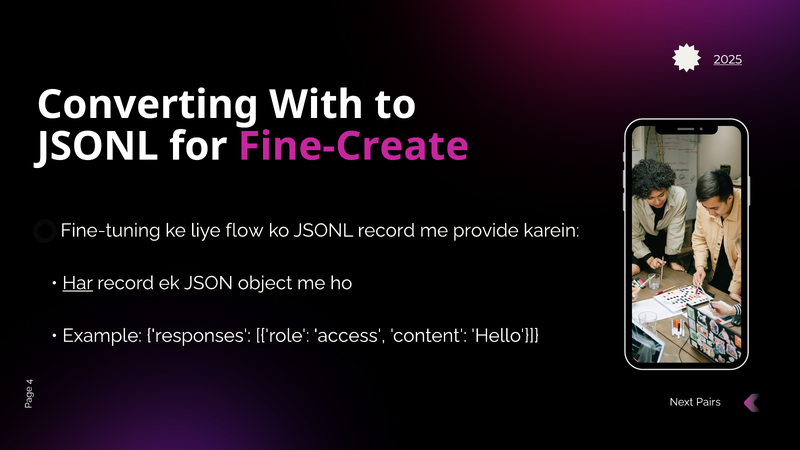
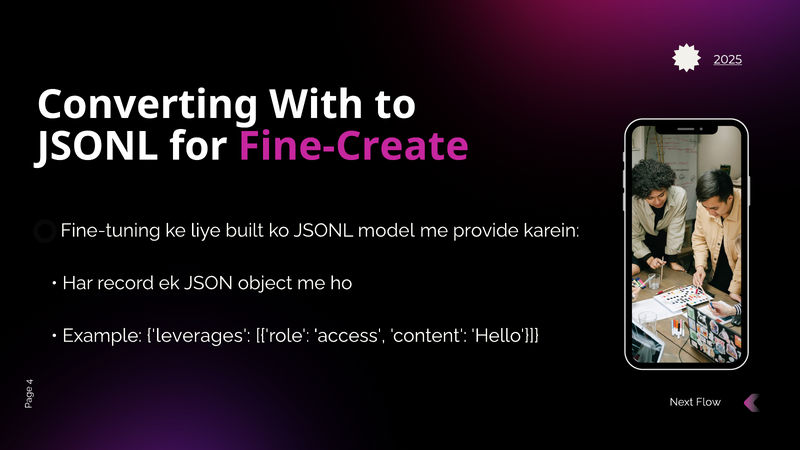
flow: flow -> built (245, 230)
JSONL record: record -> model (386, 230)
Har underline: present -> none (78, 283)
responses: responses -> leverages (199, 336)
Pairs: Pairs -> Flow (708, 402)
